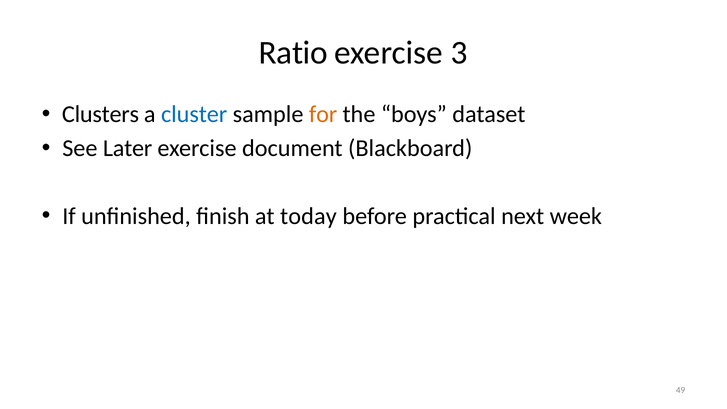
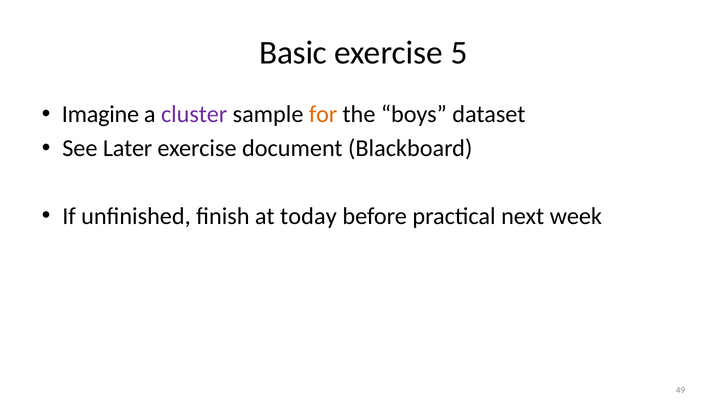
Ratio: Ratio -> Basic (293, 53)
3: 3 -> 5 (459, 53)
Clusters: Clusters -> Imagine (100, 114)
cluster colour: blue -> purple (194, 114)
